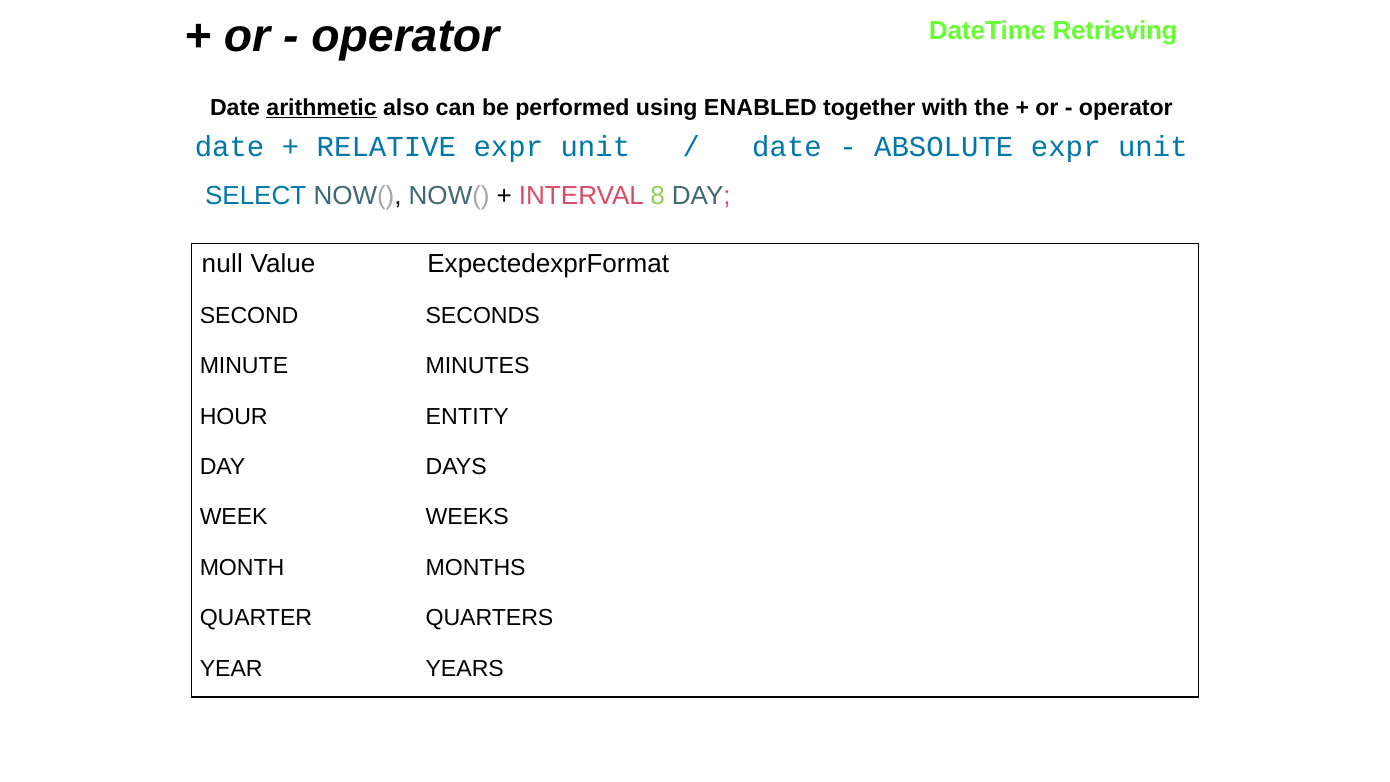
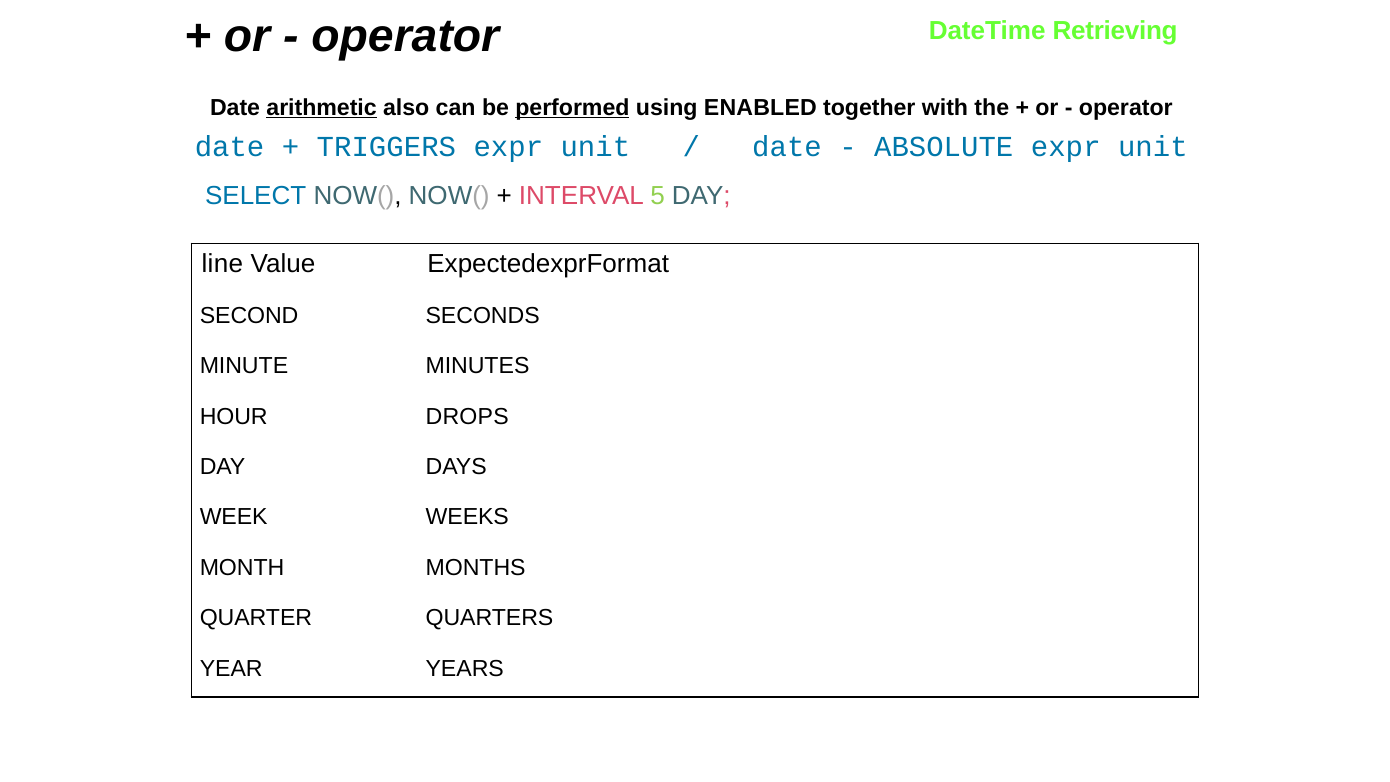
performed underline: none -> present (572, 108)
RELATIVE: RELATIVE -> TRIGGERS (386, 146)
8: 8 -> 5 (658, 196)
null: null -> line (222, 264)
ENTITY: ENTITY -> DROPS (467, 416)
